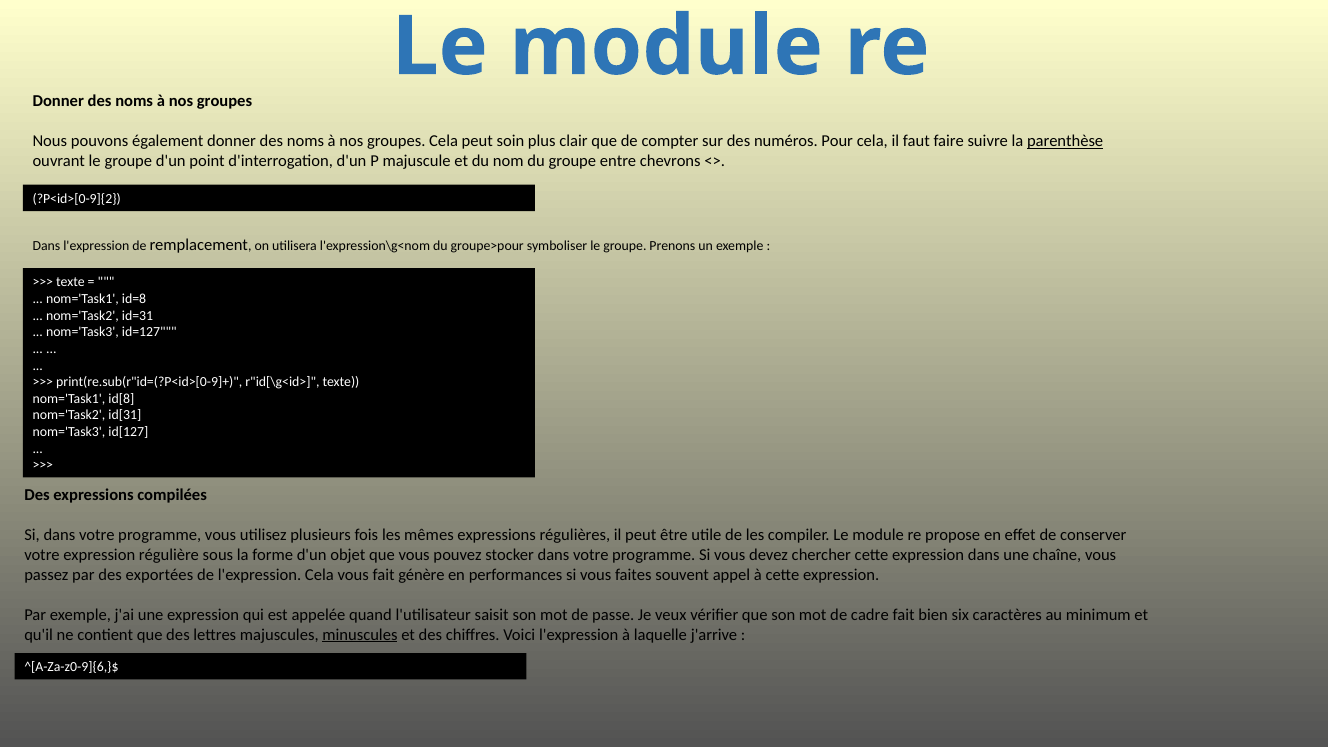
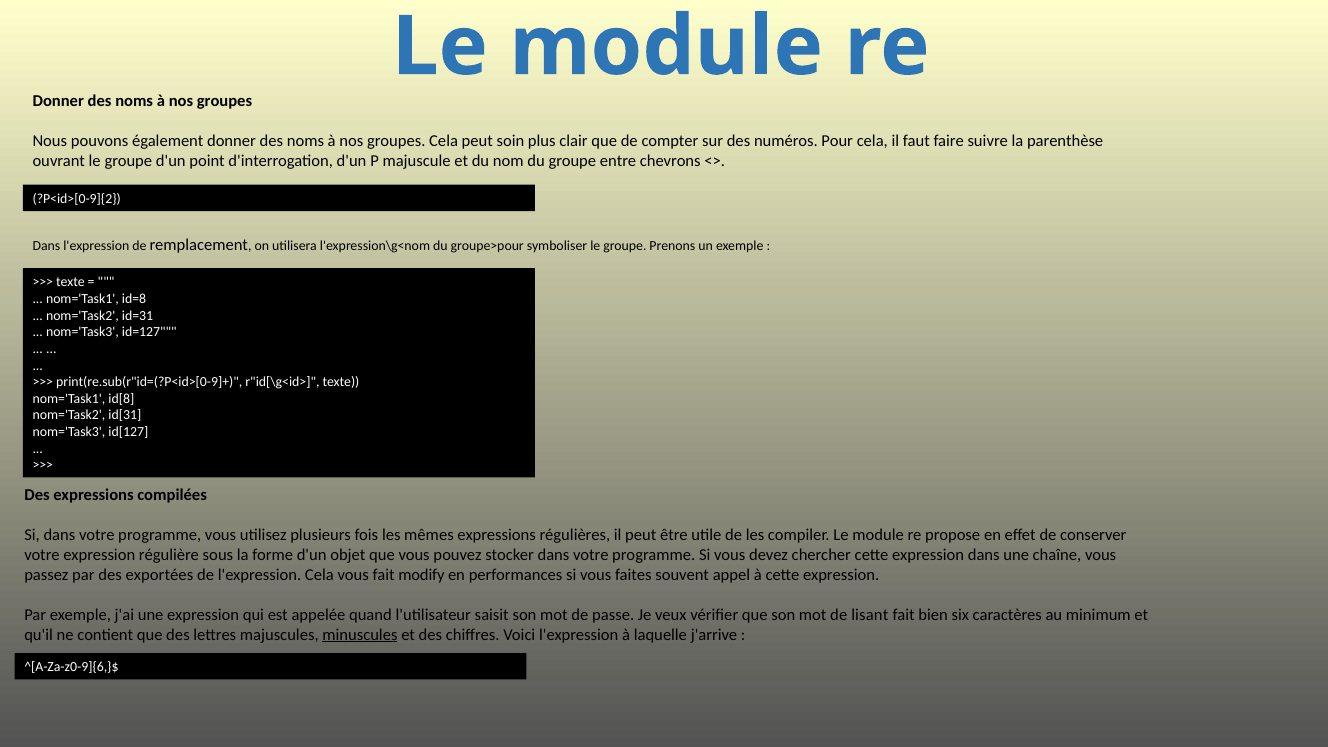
parenthèse underline: present -> none (1065, 141)
génère: génère -> modify (421, 575)
cadre: cadre -> lisant (870, 615)
